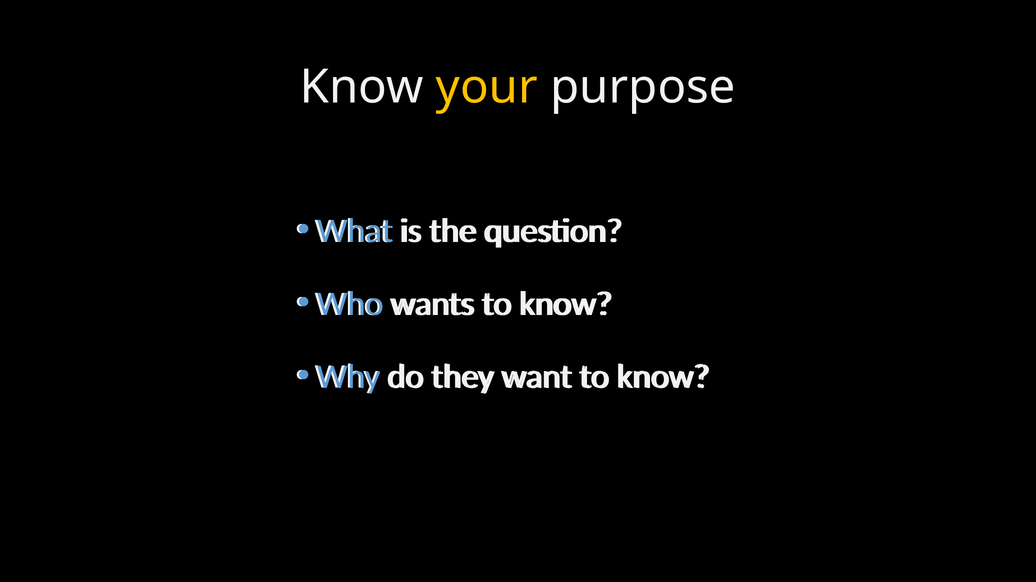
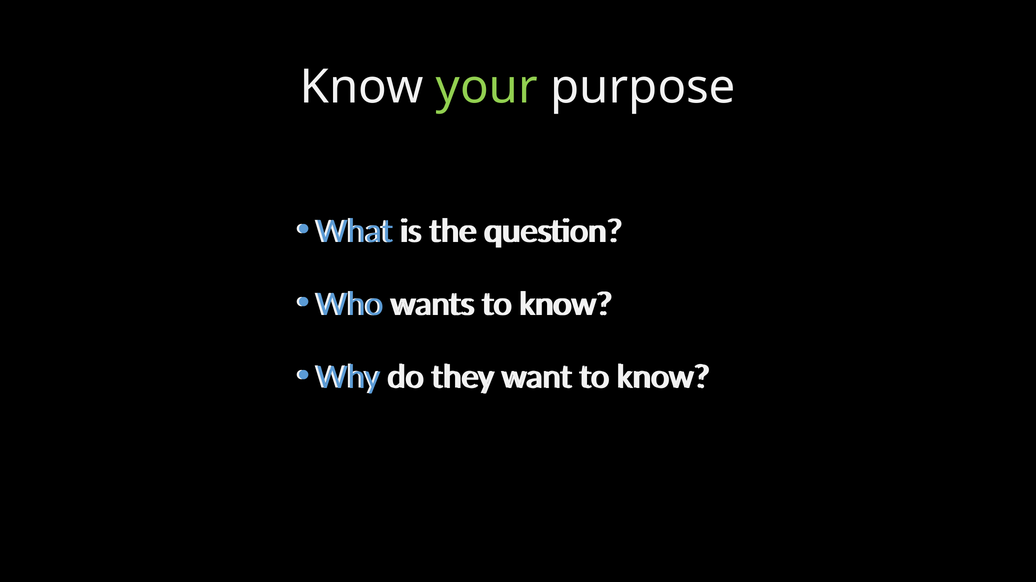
your colour: yellow -> light green (487, 87)
